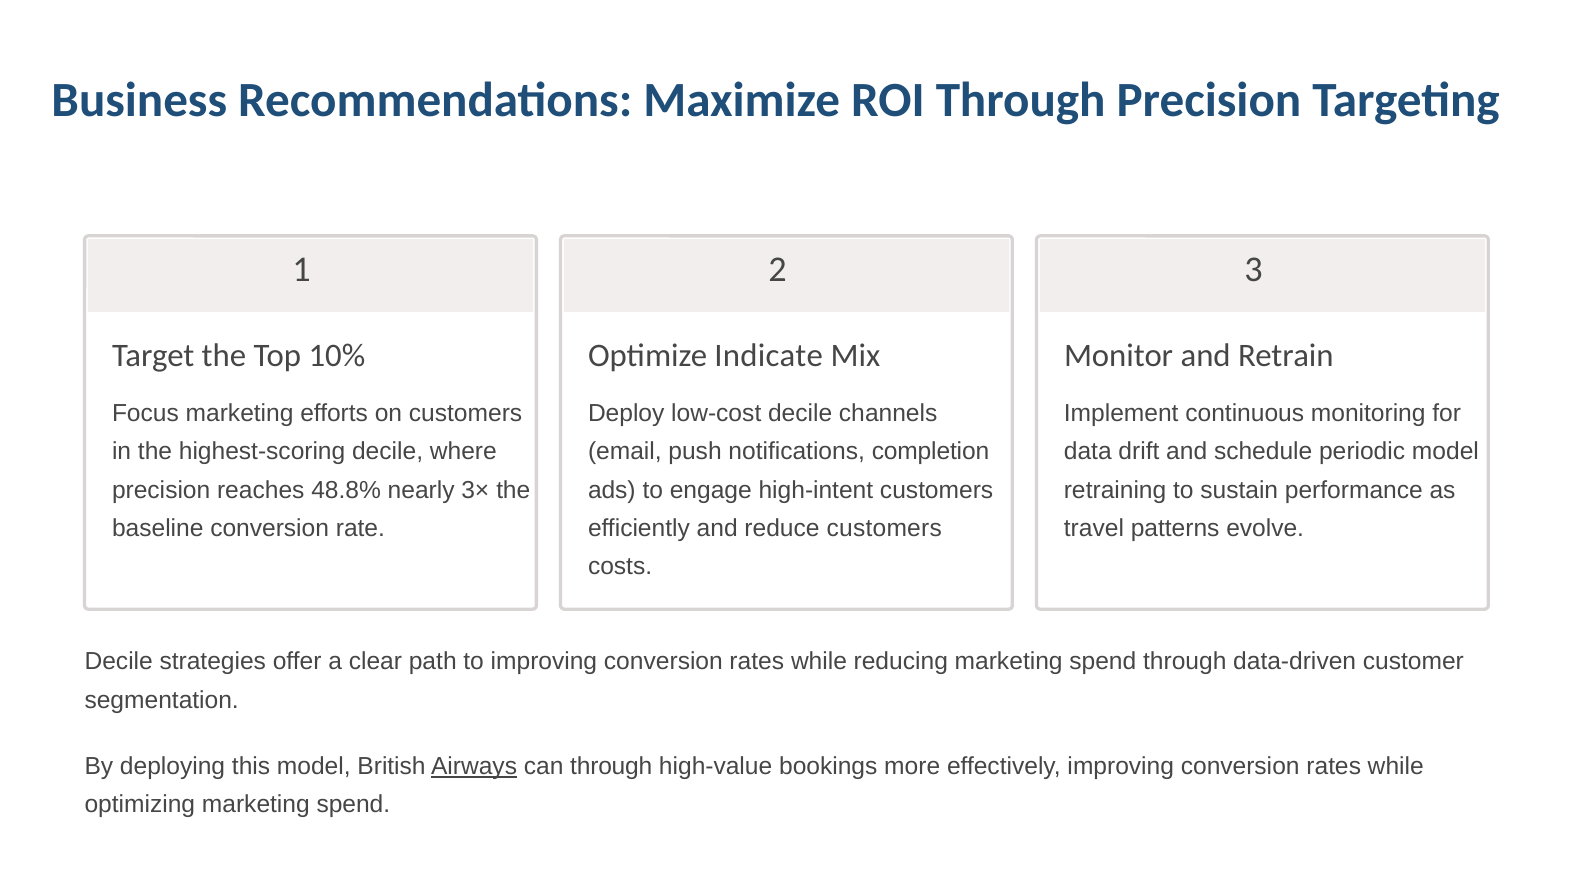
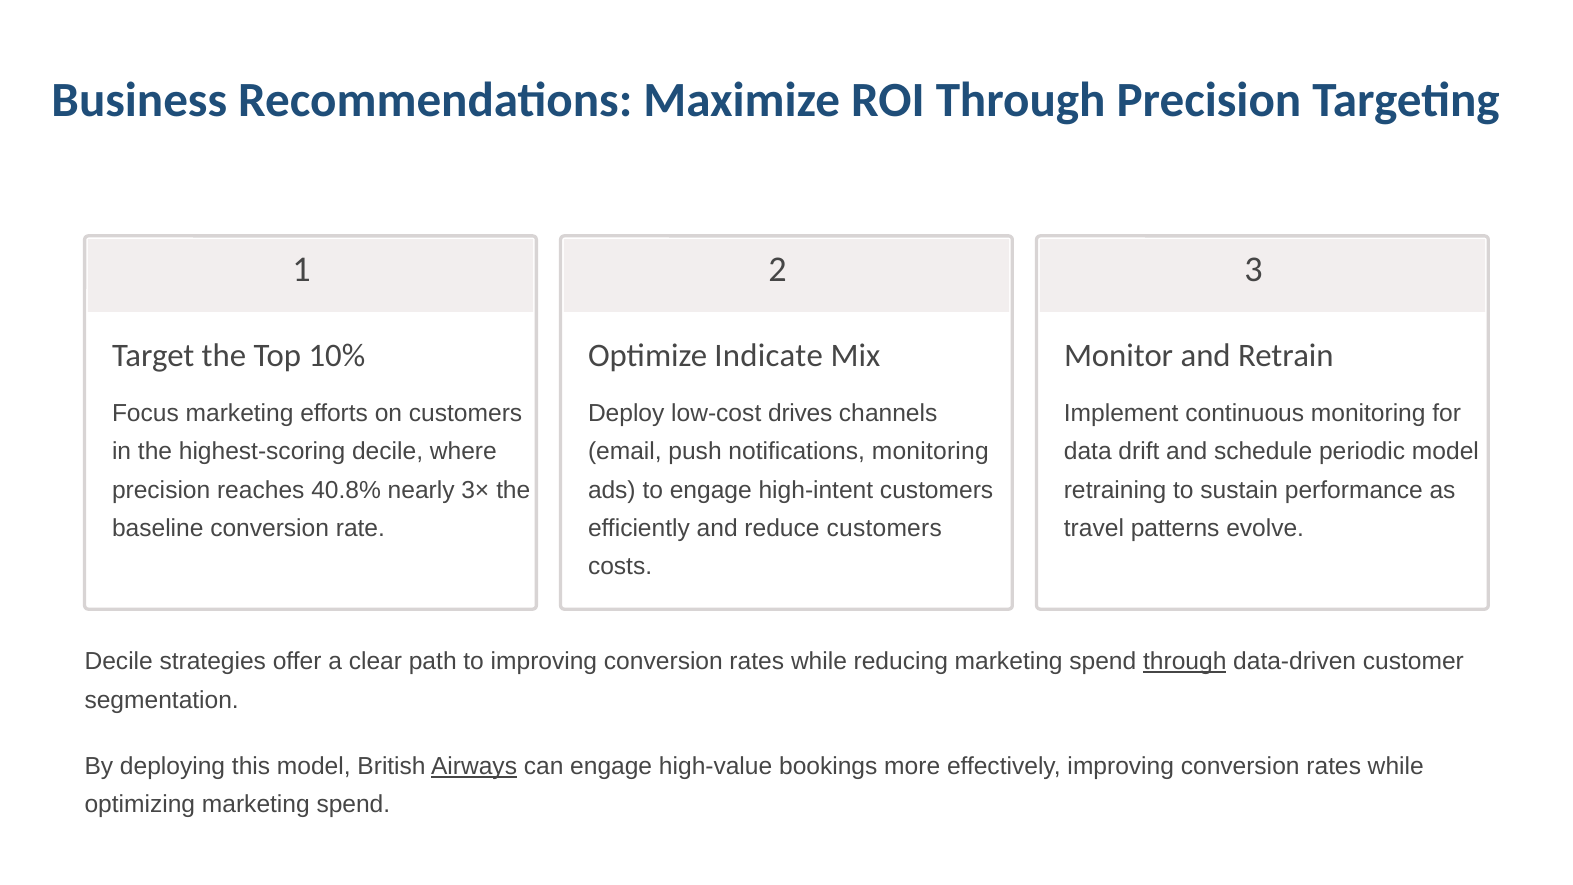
low-cost decile: decile -> drives (800, 413)
notifications completion: completion -> monitoring (930, 452)
48.8%: 48.8% -> 40.8% (346, 490)
through underline: none -> present (1185, 661)
can through: through -> engage (611, 766)
